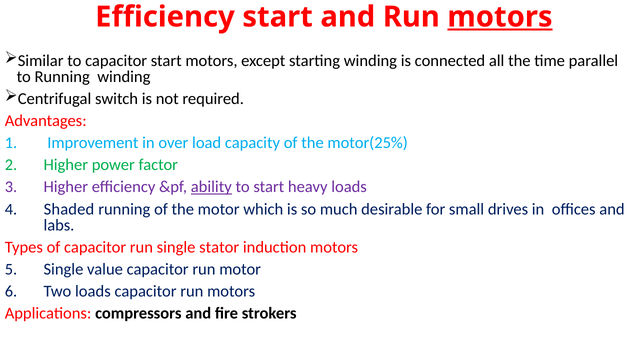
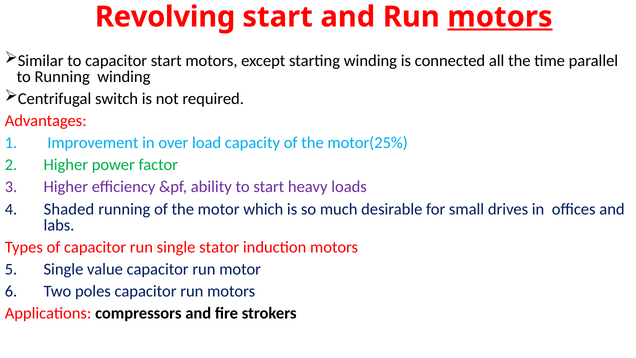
Efficiency: Efficiency -> Revolving (165, 17)
ability underline: present -> none (211, 187)
Two loads: loads -> poles (93, 291)
